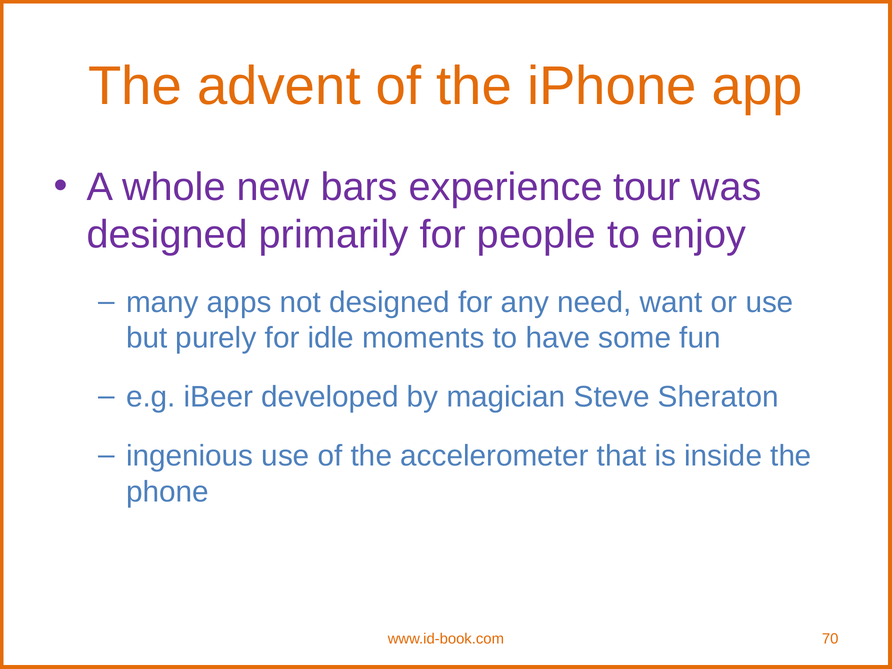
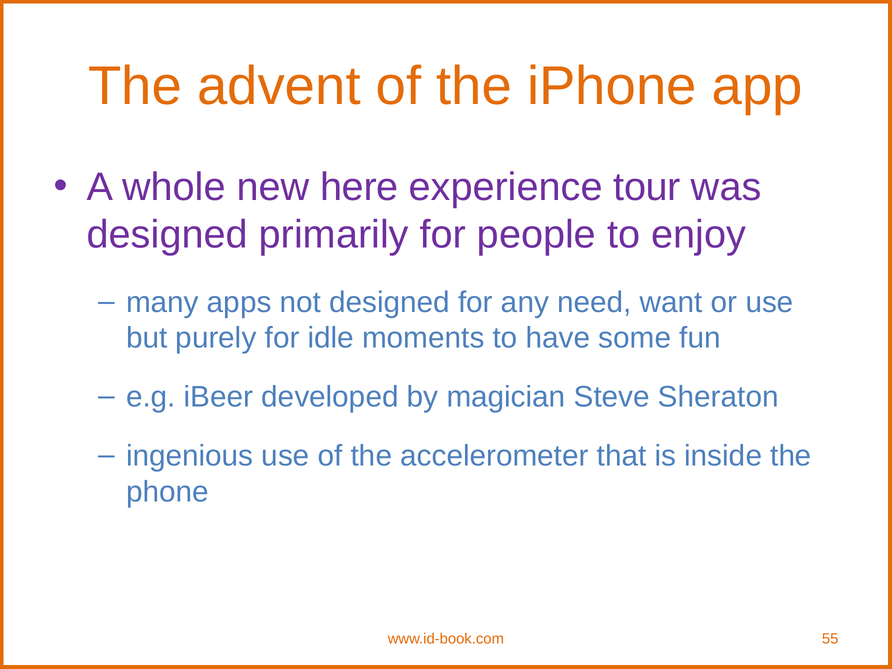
bars: bars -> here (359, 187)
70: 70 -> 55 (830, 639)
